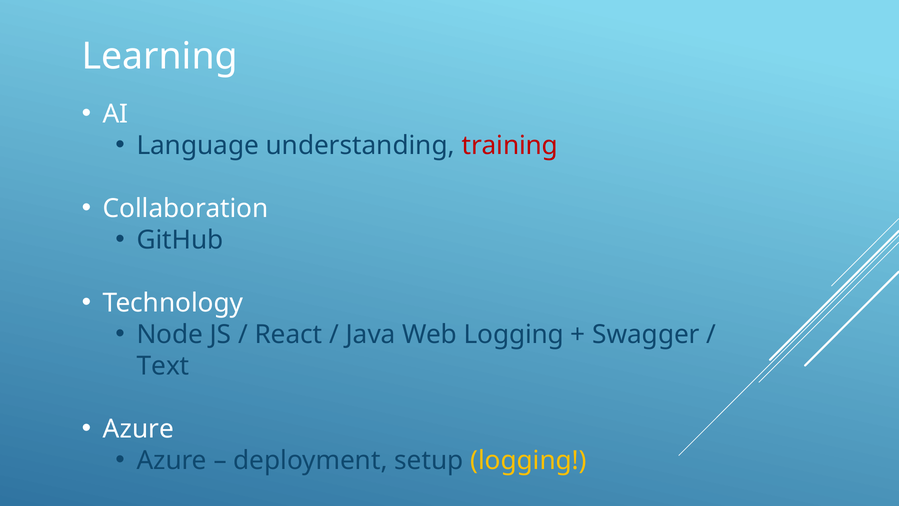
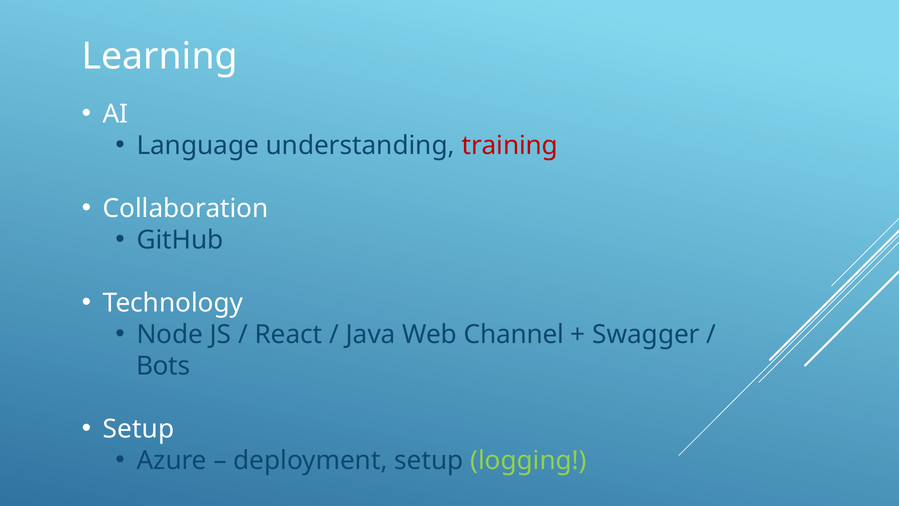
Web Logging: Logging -> Channel (514, 335)
Text: Text -> Bots (163, 366)
Azure: Azure -> Setup (139, 429)
logging colour: yellow -> light green (529, 460)
